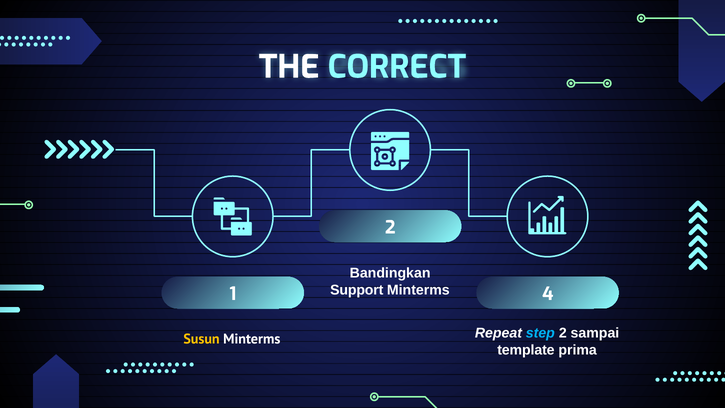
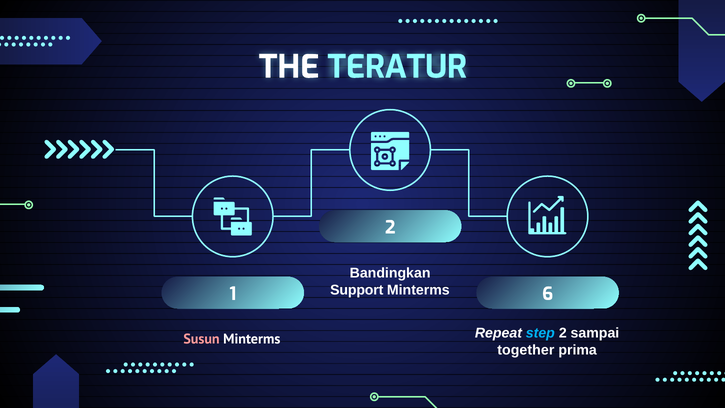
CORRECT: CORRECT -> TERATUR (397, 67)
4: 4 -> 6 (548, 294)
Susun colour: yellow -> pink (202, 339)
template: template -> together (526, 350)
